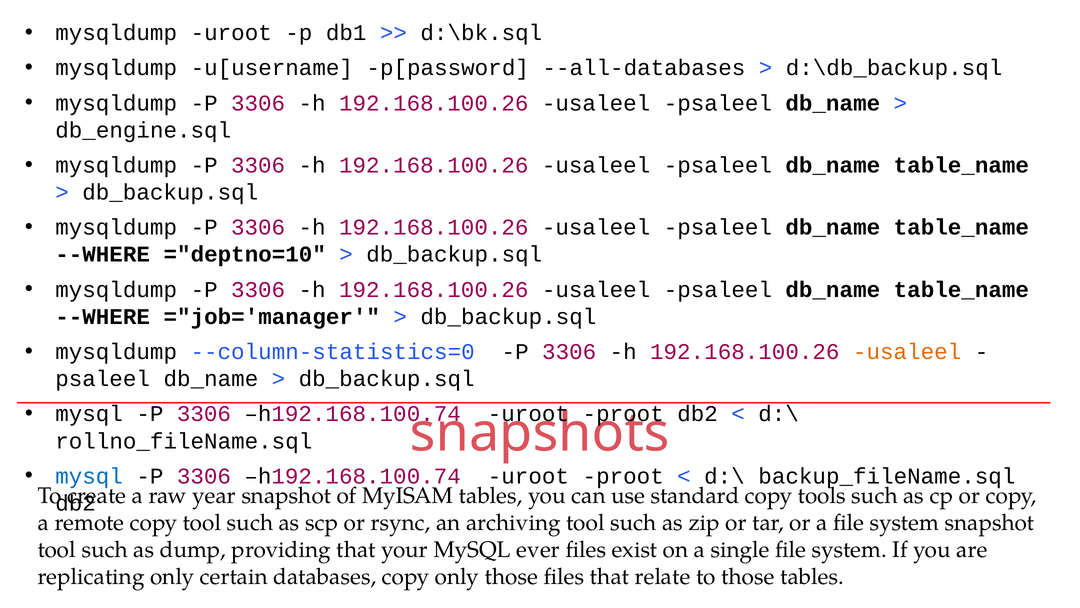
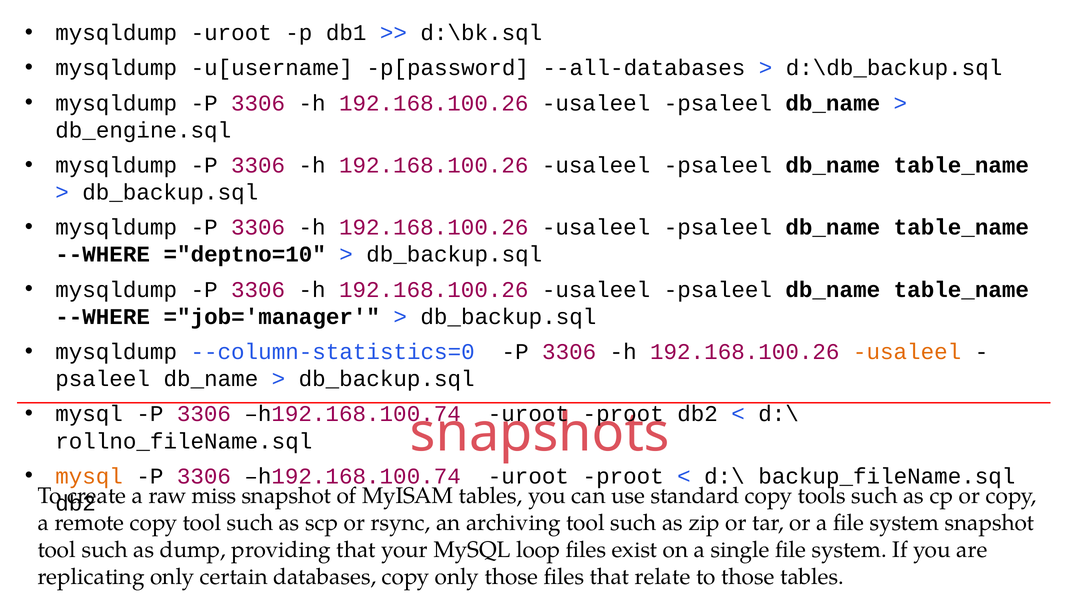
mysql colour: blue -> orange (89, 476)
year: year -> miss (214, 495)
ever: ever -> loop (538, 549)
